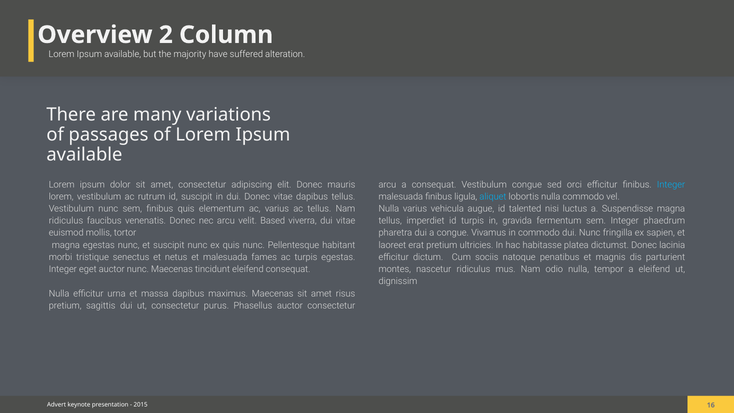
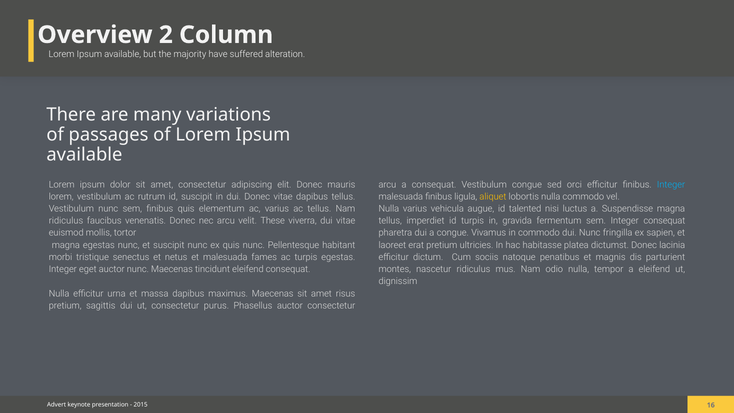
aliquet colour: light blue -> yellow (493, 197)
Based: Based -> These (273, 221)
Integer phaedrum: phaedrum -> consequat (664, 221)
